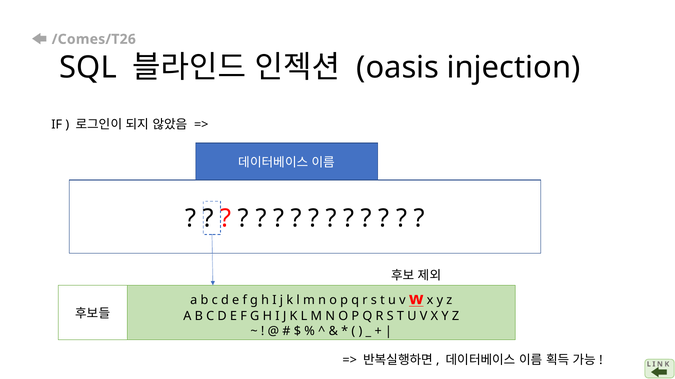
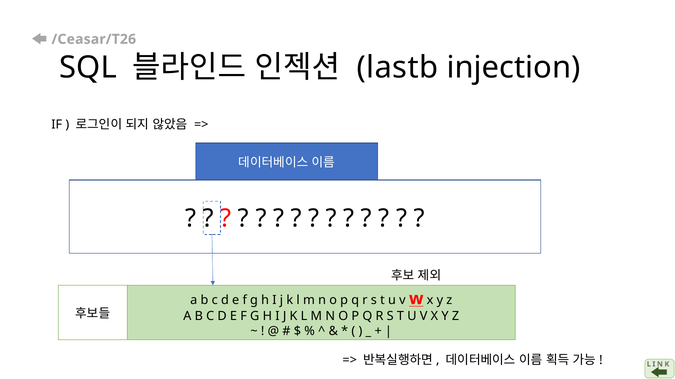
/Comes/T26: /Comes/T26 -> /Ceasar/T26 (94, 39)
oasis: oasis -> lastb (397, 68)
